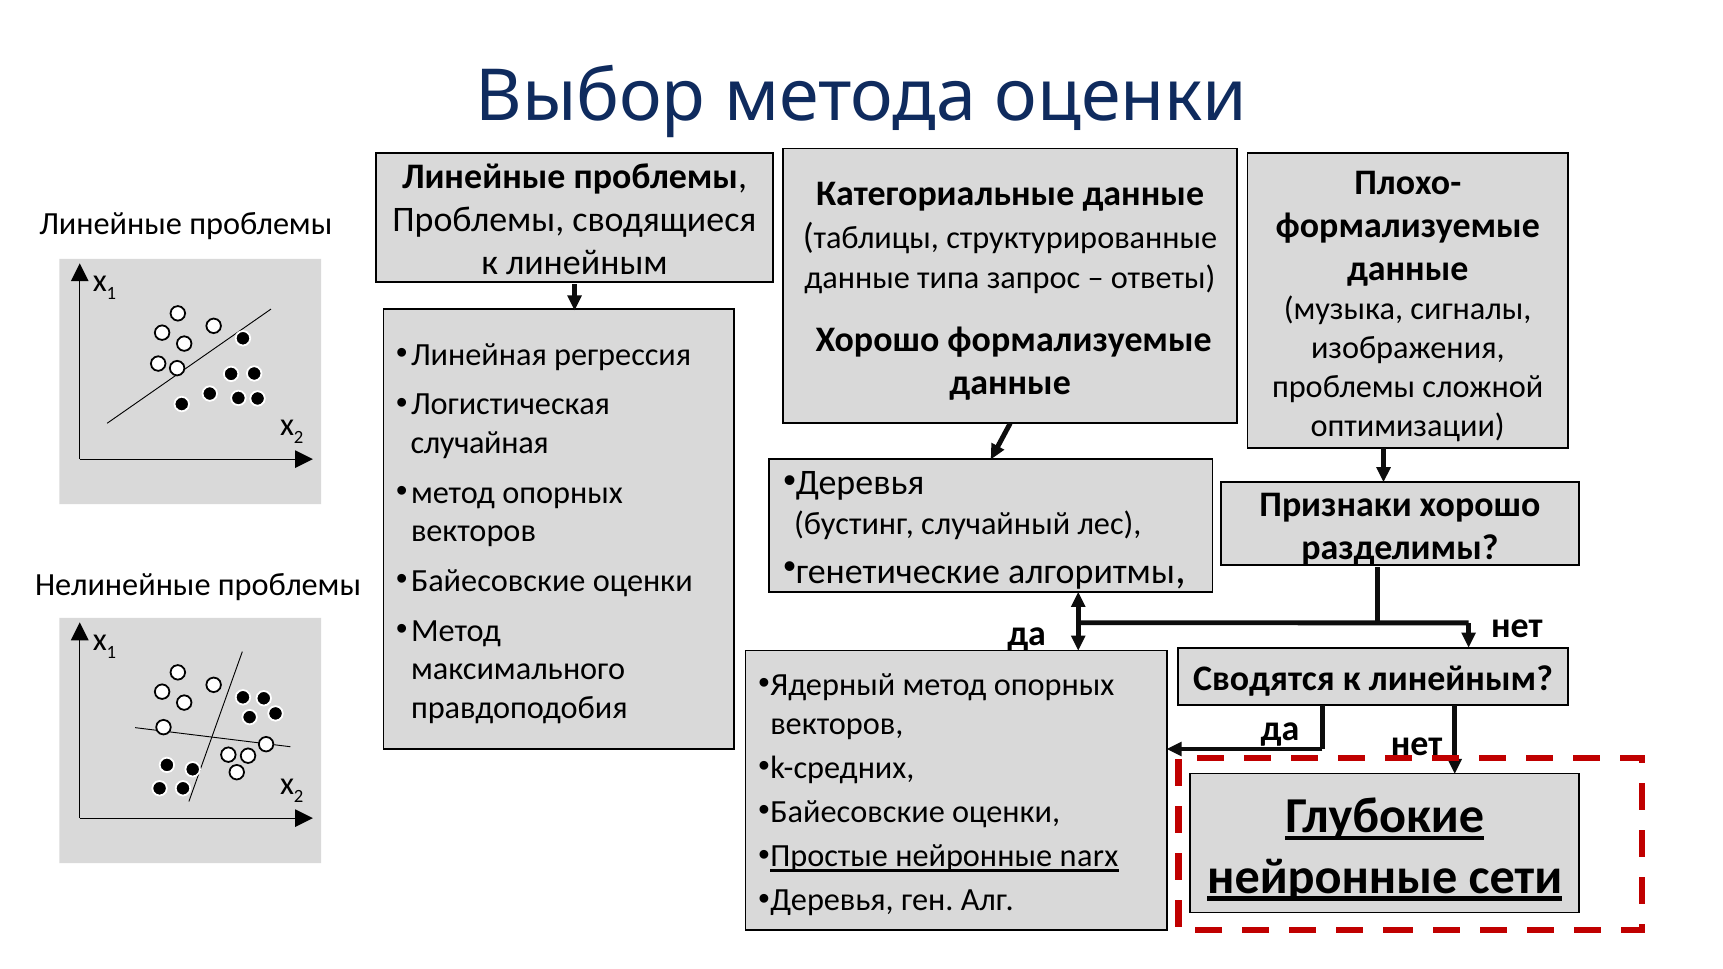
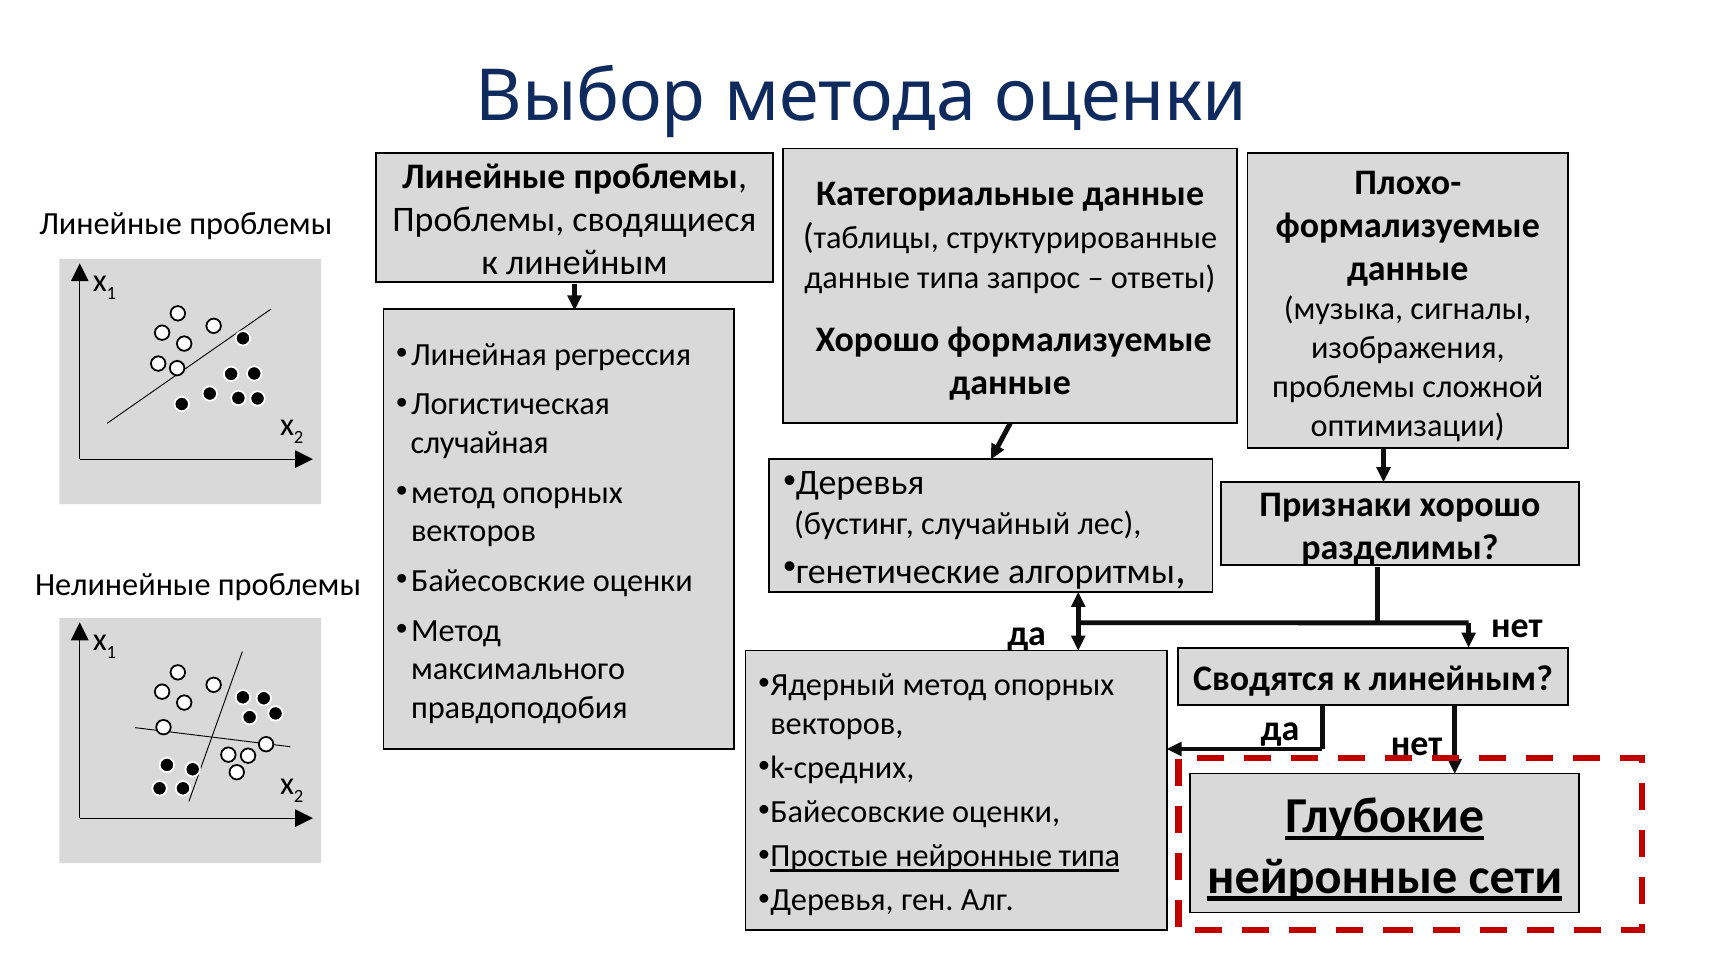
нейронные narx: narx -> типа (1089, 856)
